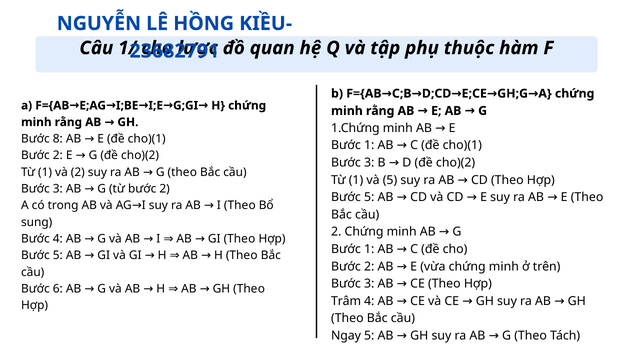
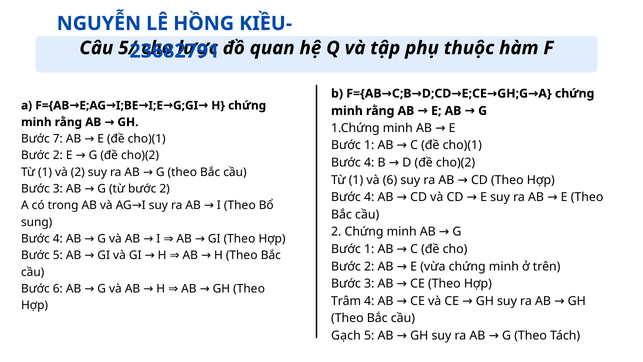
1/: 1/ -> 5/ (127, 48)
8: 8 -> 7 (58, 139)
3: 3 -> 4 (369, 163)
và 5: 5 -> 6 (390, 180)
5: 5 -> 4 (369, 197)
Ngay: Ngay -> Gạch (346, 335)
